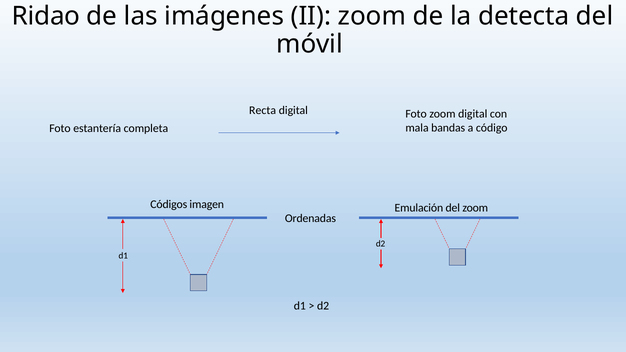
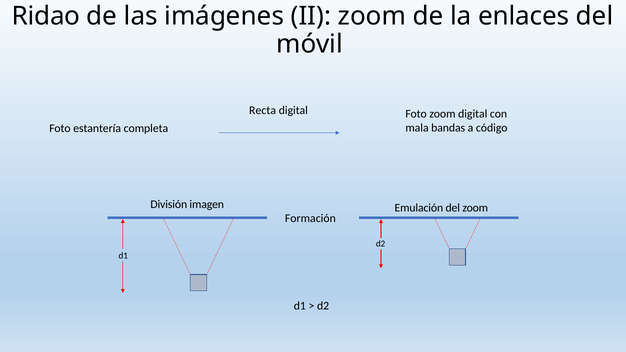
detecta: detecta -> enlaces (524, 16)
Códigos: Códigos -> División (169, 205)
Ordenadas: Ordenadas -> Formación (310, 219)
